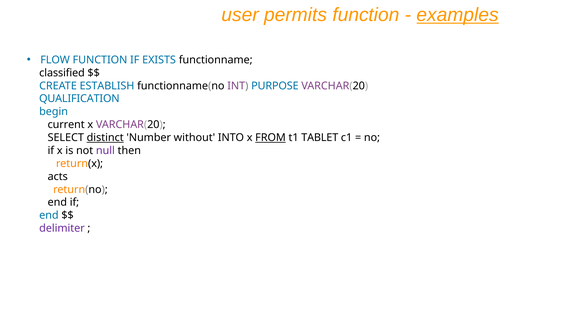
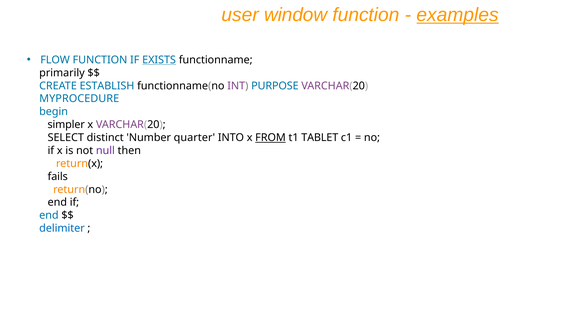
permits: permits -> window (296, 15)
EXISTS underline: none -> present (159, 60)
classified: classified -> primarily (62, 73)
QUALIFICATION: QUALIFICATION -> MYPROCEDURE (79, 99)
current: current -> simpler (66, 124)
distinct underline: present -> none (105, 137)
without: without -> quarter (194, 137)
acts: acts -> fails (58, 176)
delimiter colour: purple -> blue (62, 228)
